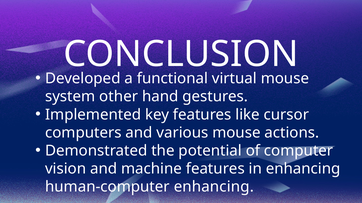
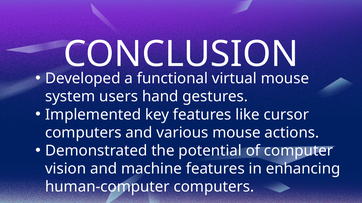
other: other -> users (119, 97)
human-computer enhancing: enhancing -> computers (214, 187)
